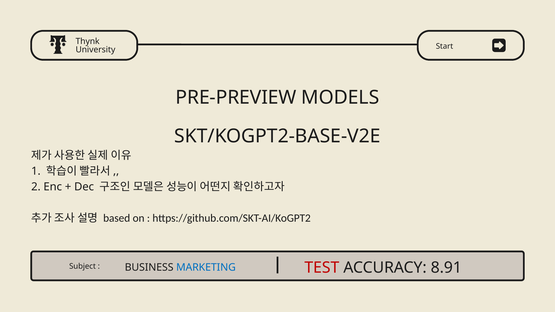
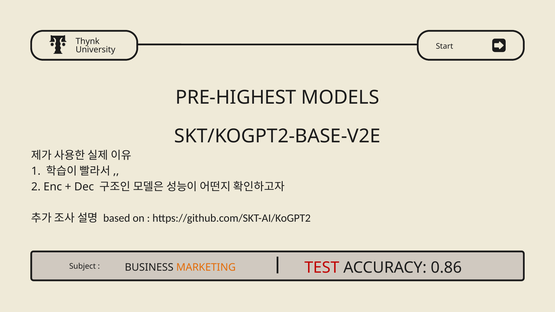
PRE-PREVIEW: PRE-PREVIEW -> PRE-HIGHEST (236, 98)
8.91: 8.91 -> 0.86 (446, 268)
MARKETING colour: blue -> orange (206, 267)
